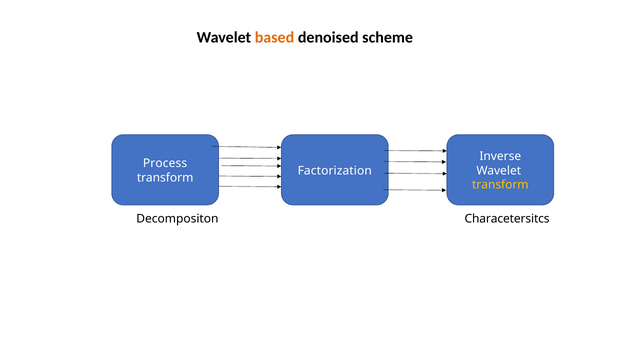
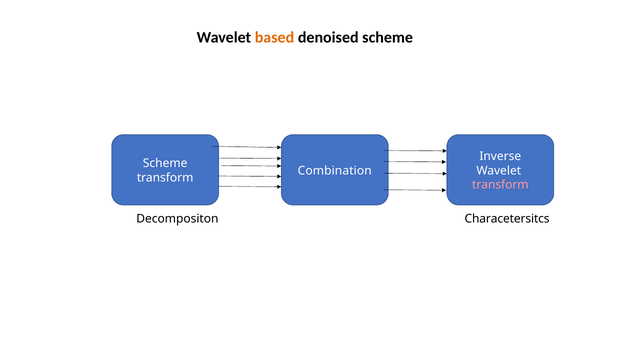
Process: Process -> Scheme (165, 163)
Factorization: Factorization -> Combination (335, 171)
transform colour: yellow -> pink (500, 185)
